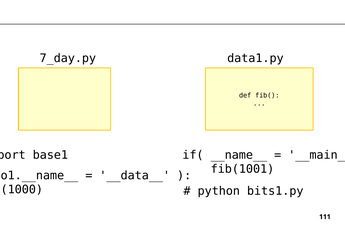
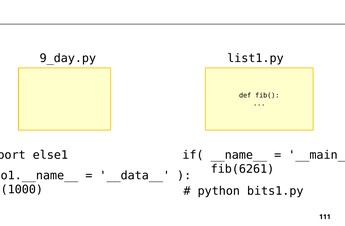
7_day.py: 7_day.py -> 9_day.py (68, 58)
data1.py: data1.py -> list1.py (255, 58)
base1: base1 -> else1 (50, 155)
fib(1001: fib(1001 -> fib(6261 (242, 169)
